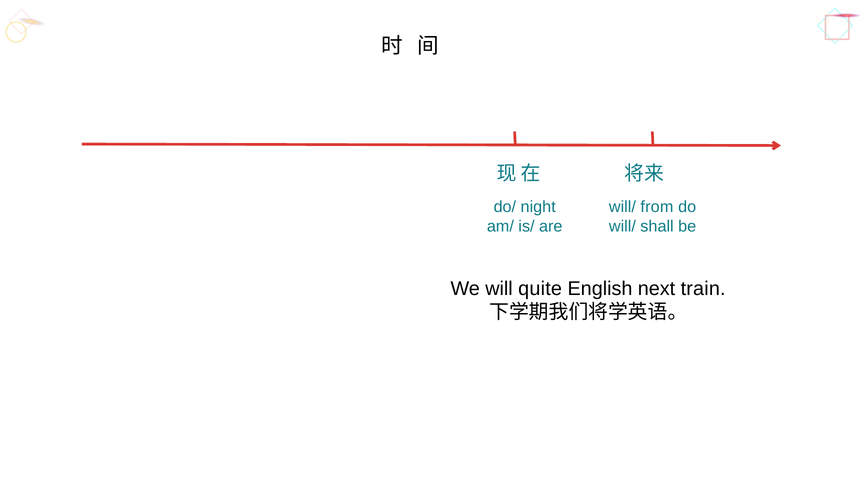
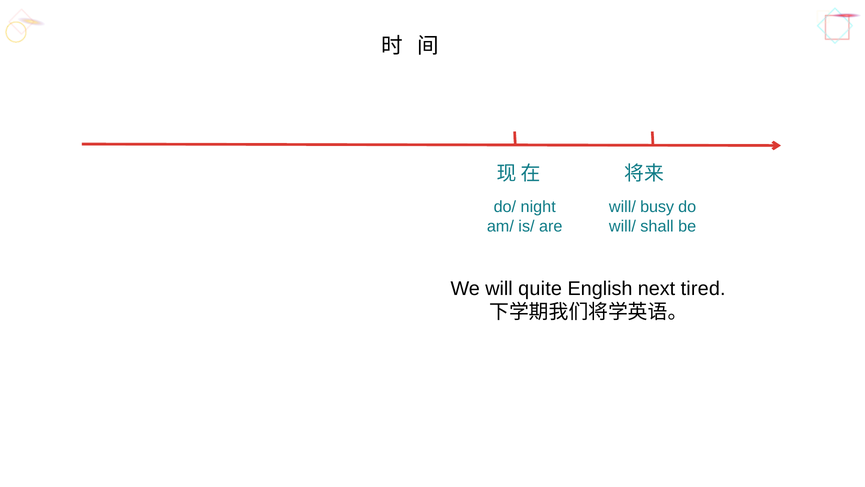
from: from -> busy (657, 207)
train: train -> tired (703, 288)
